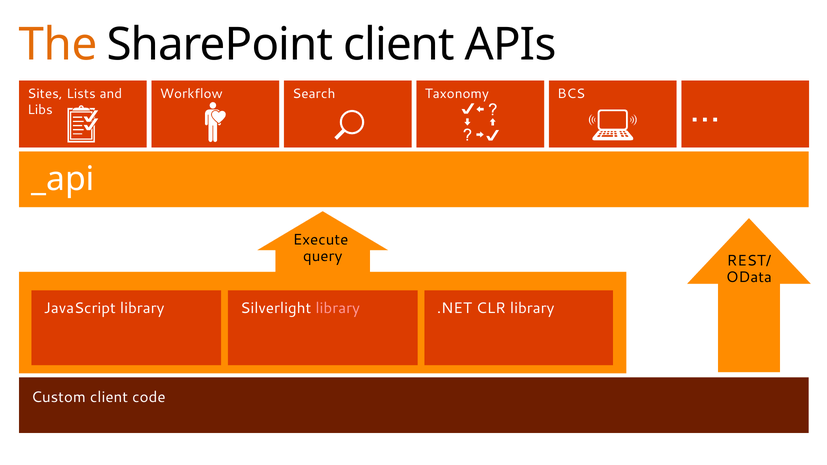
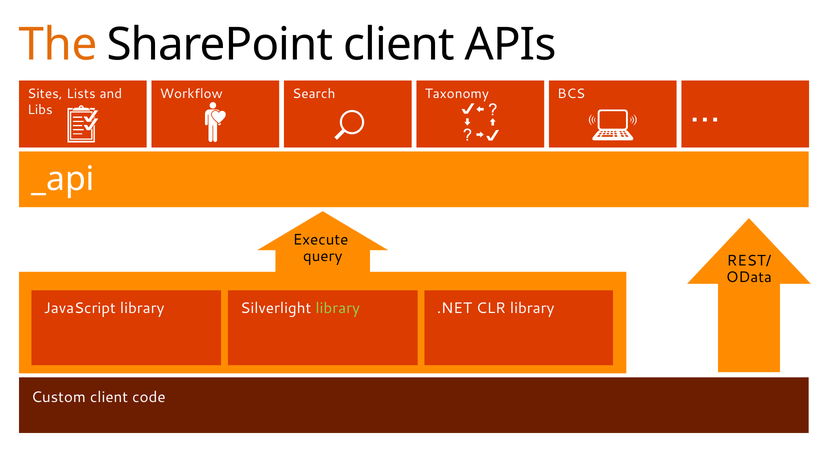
library colour: pink -> light green (338, 308)
